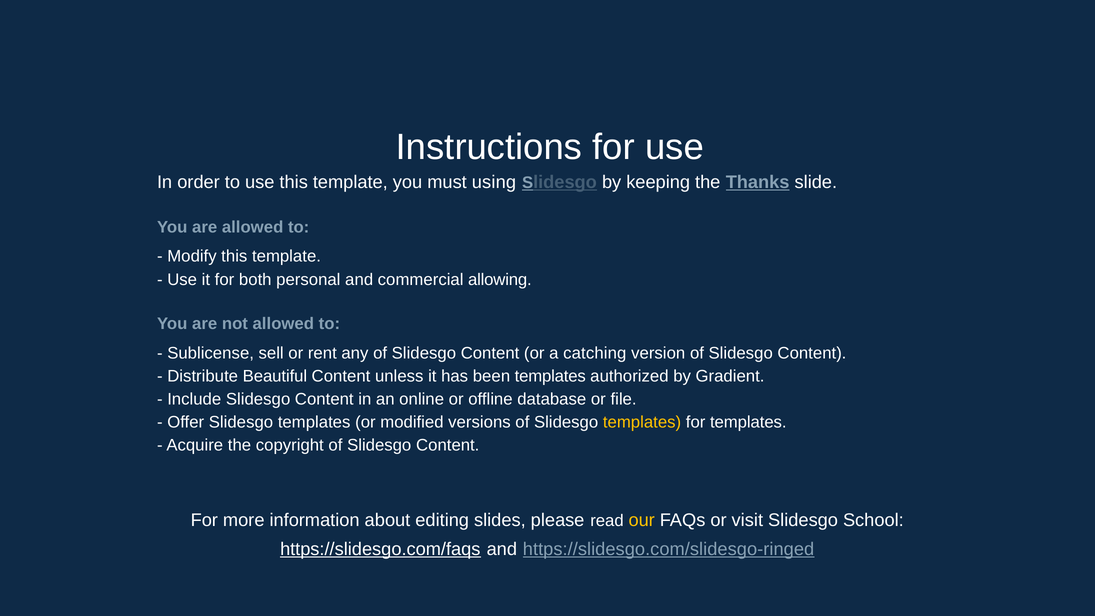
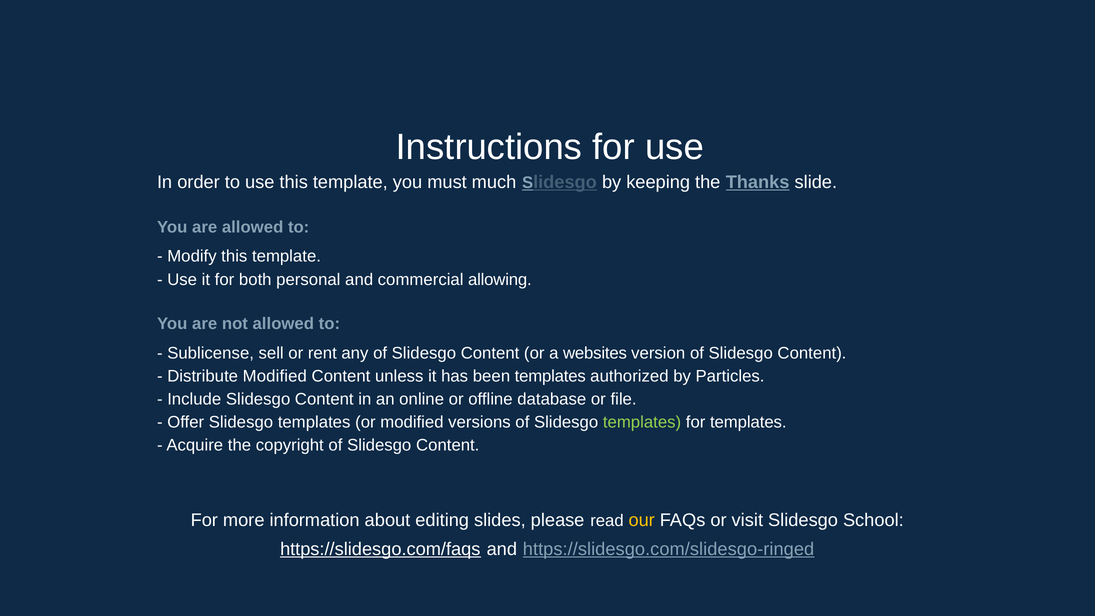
using: using -> much (494, 182)
catching: catching -> websites (595, 353)
Distribute Beautiful: Beautiful -> Modified (275, 376)
Gradient: Gradient -> Particles (730, 376)
templates colour: yellow -> light green (642, 422)
